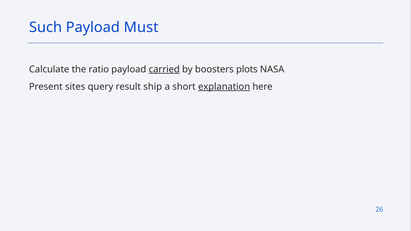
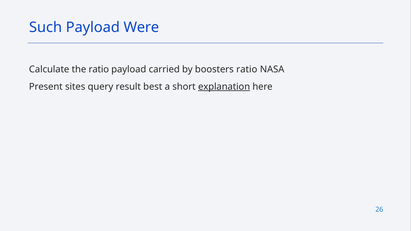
Must: Must -> Were (141, 27)
carried underline: present -> none (164, 69)
boosters plots: plots -> ratio (247, 69)
ship: ship -> best (153, 87)
